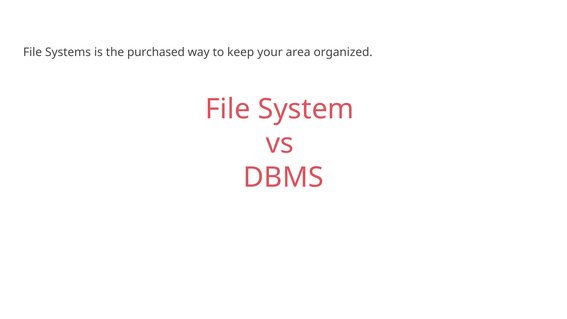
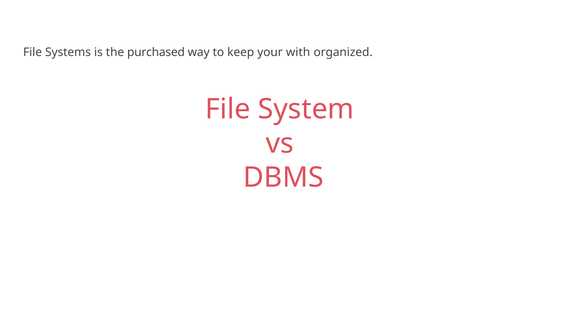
area: area -> with (298, 52)
